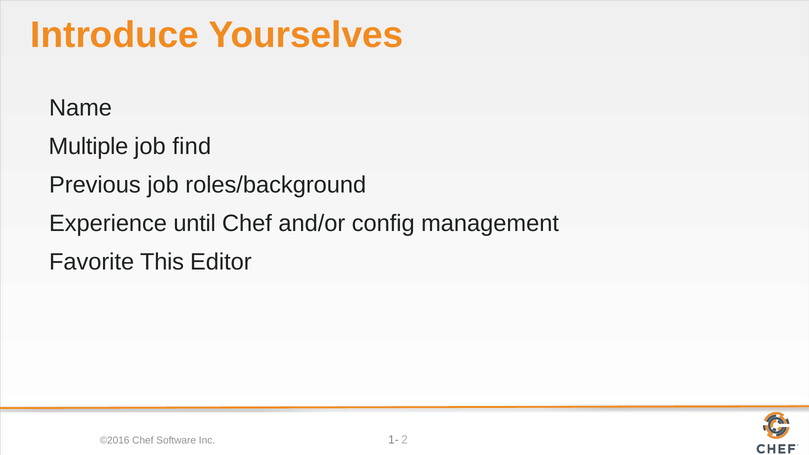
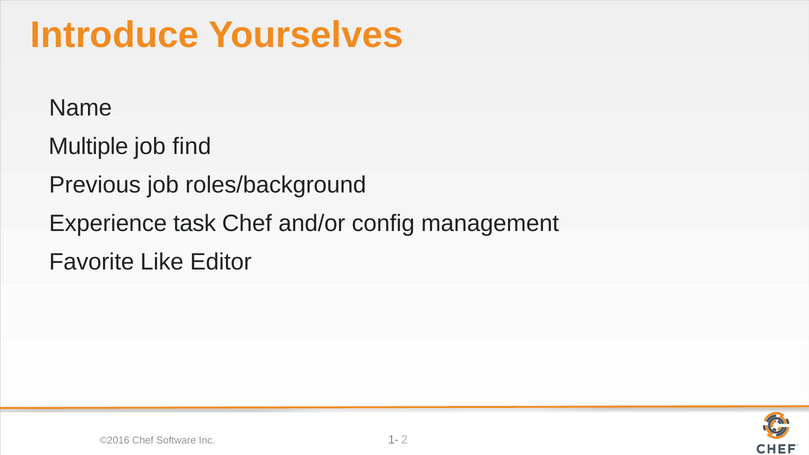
until: until -> task (195, 224)
This: This -> Like (162, 262)
